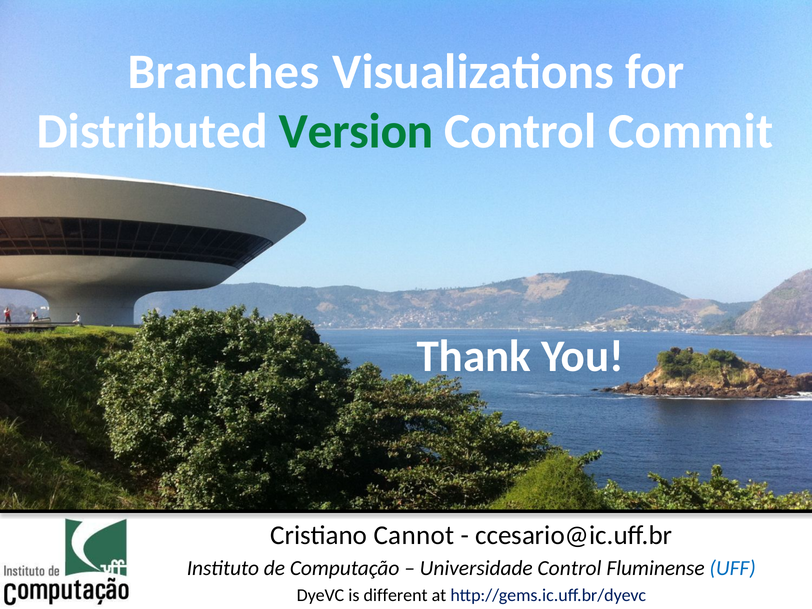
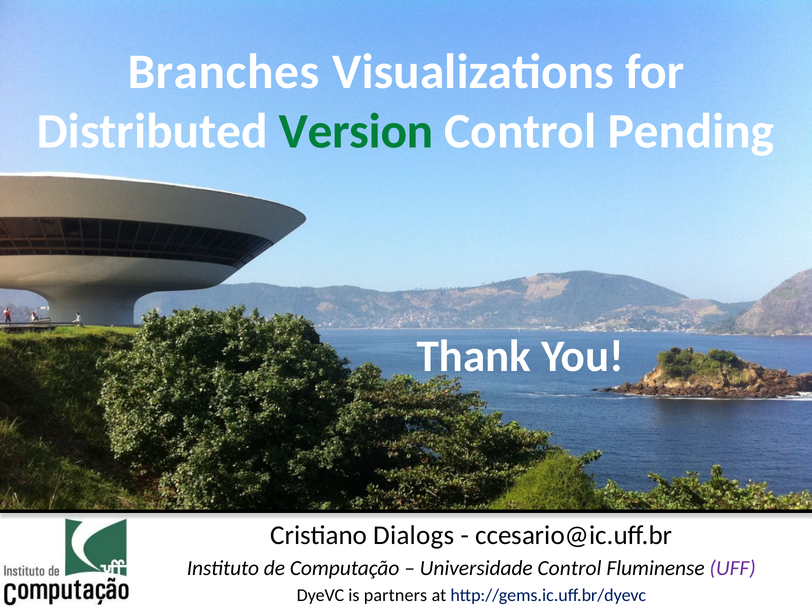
Commit: Commit -> Pending (691, 132)
Cannot: Cannot -> Dialogs (414, 535)
UFF colour: blue -> purple (733, 568)
different: different -> partners (395, 595)
